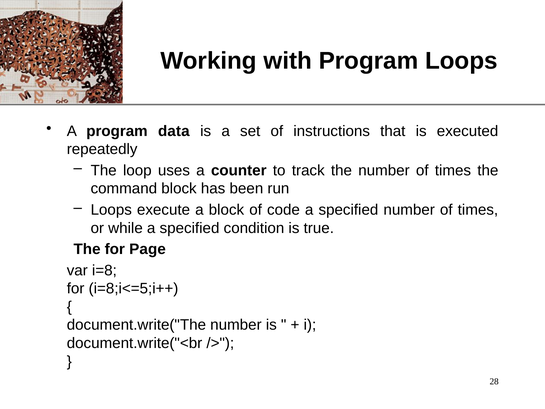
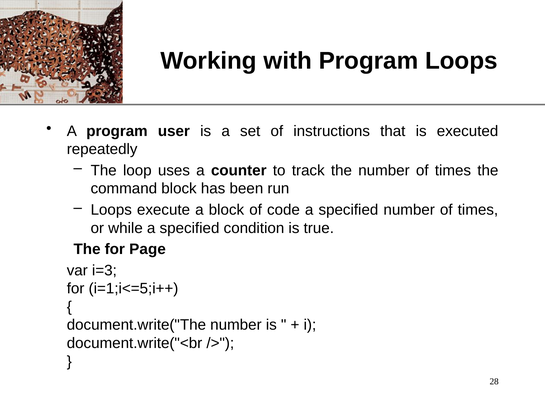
data: data -> user (174, 131)
i=8: i=8 -> i=3 (104, 270)
i=8;i<=5;i++: i=8;i<=5;i++ -> i=1;i<=5;i++ (133, 288)
